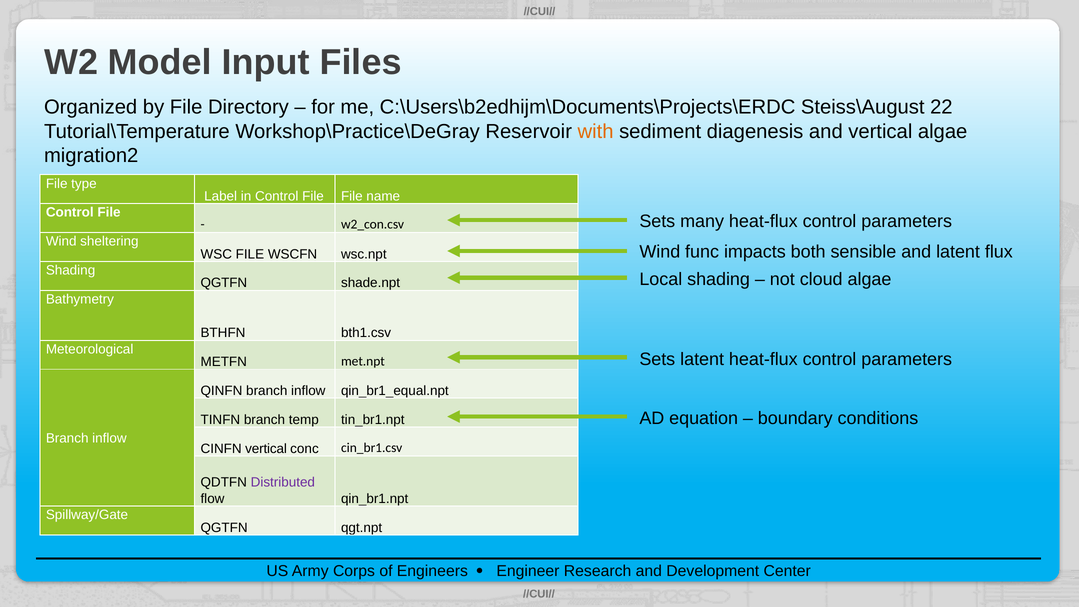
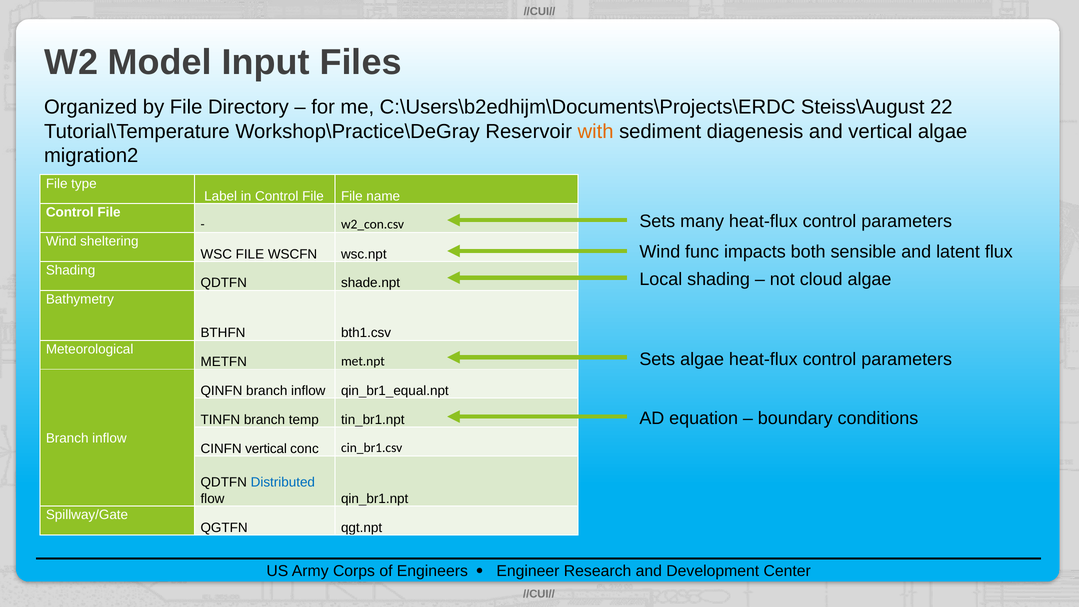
QGTFN: QGTFN -> QDTFN (224, 283)
Sets latent: latent -> algae (702, 359)
Distributed colour: purple -> blue (283, 482)
